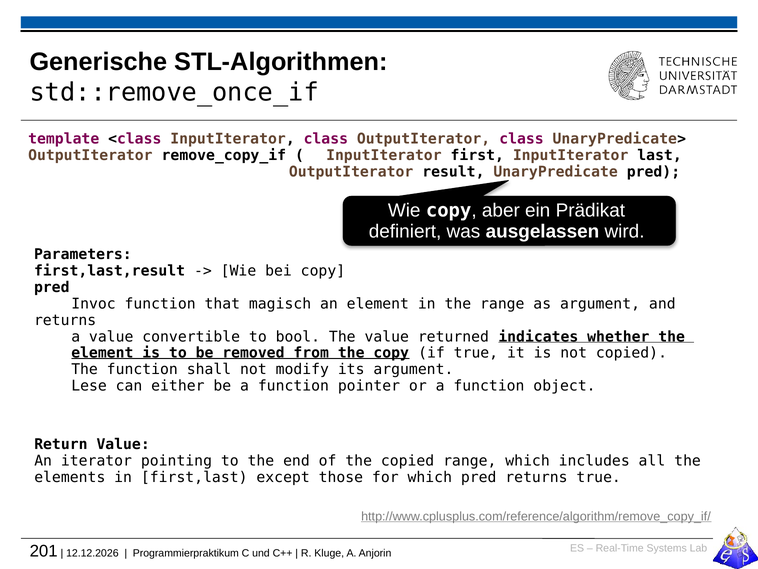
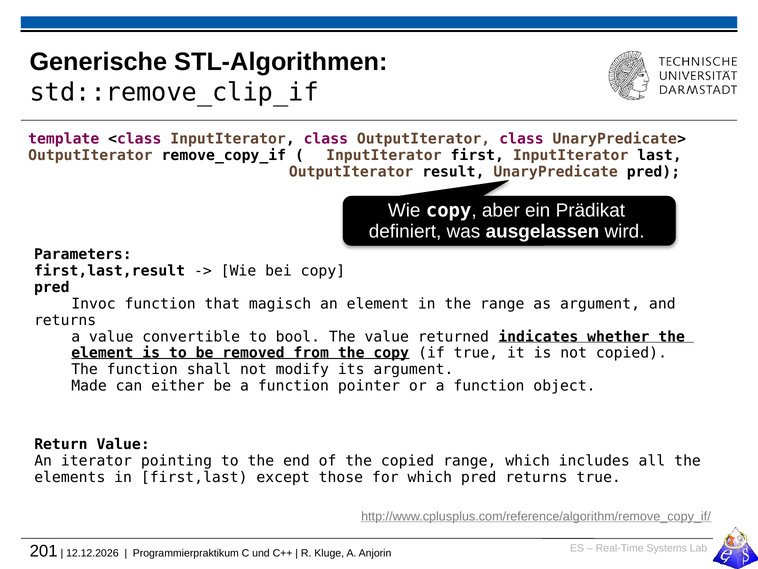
std::remove_once_if: std::remove_once_if -> std::remove_clip_if (174, 92)
Lese: Lese -> Made (89, 386)
